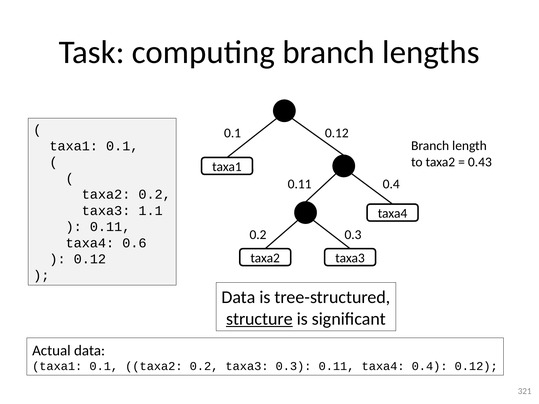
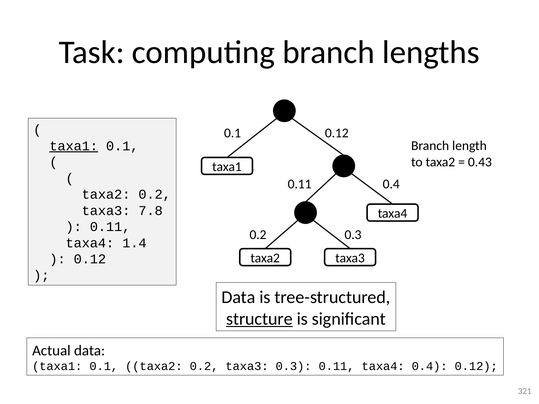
taxa1 underline: none -> present (74, 146)
1.1: 1.1 -> 7.8 (151, 211)
0.6: 0.6 -> 1.4 (134, 243)
